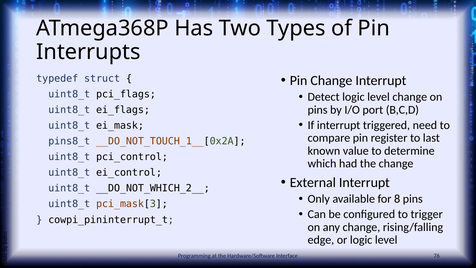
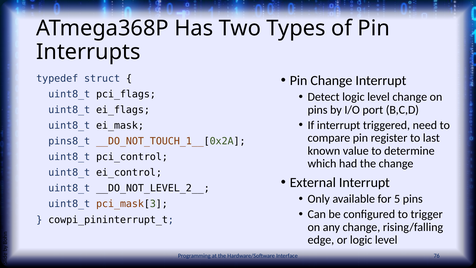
__DO_NOT_WHICH_2__: __DO_NOT_WHICH_2__ -> __DO_NOT_LEVEL_2__ (153, 188)
8: 8 -> 5 (397, 199)
